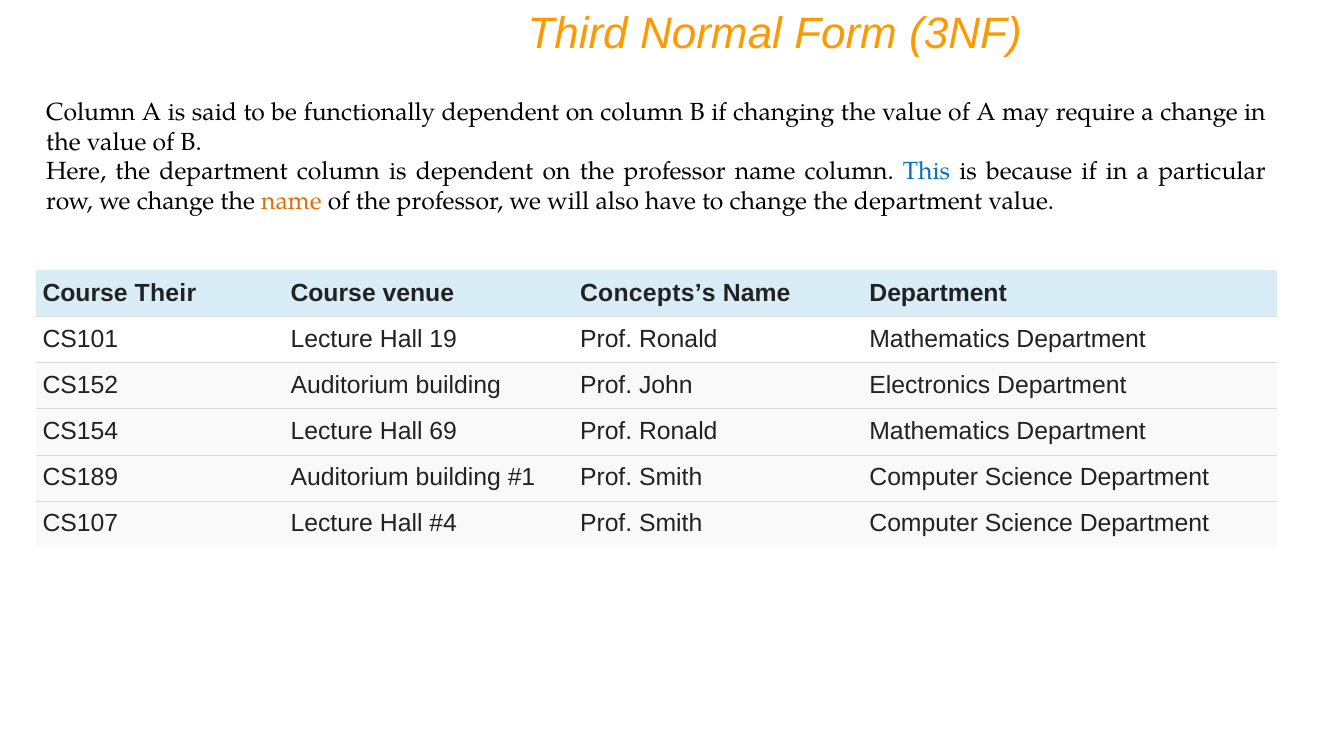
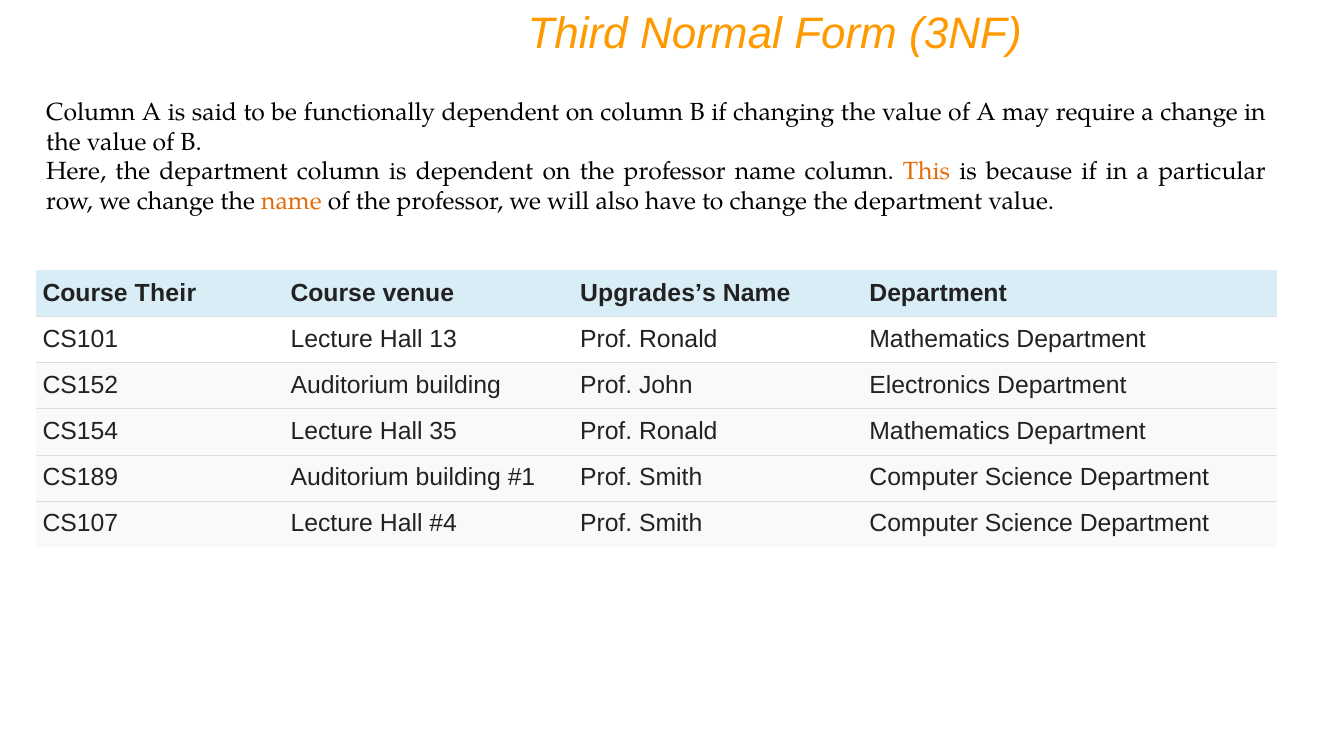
This colour: blue -> orange (927, 172)
Concepts’s: Concepts’s -> Upgrades’s (648, 294)
19: 19 -> 13 (443, 339)
69: 69 -> 35 (443, 431)
